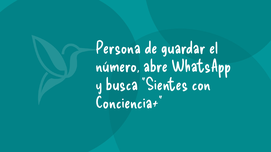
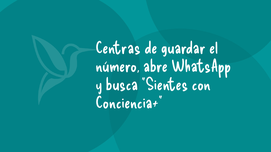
Persona: Persona -> Centras (118, 48)
